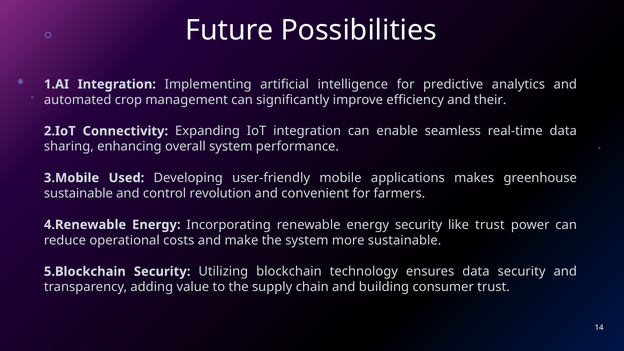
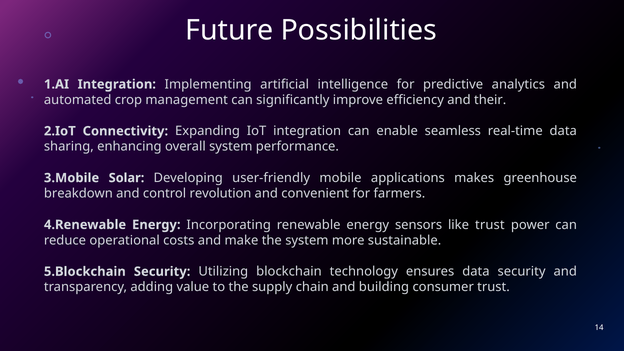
Used: Used -> Solar (126, 178)
sustainable: sustainable -> breakdown (78, 193)
energy security: security -> sensors (419, 225)
